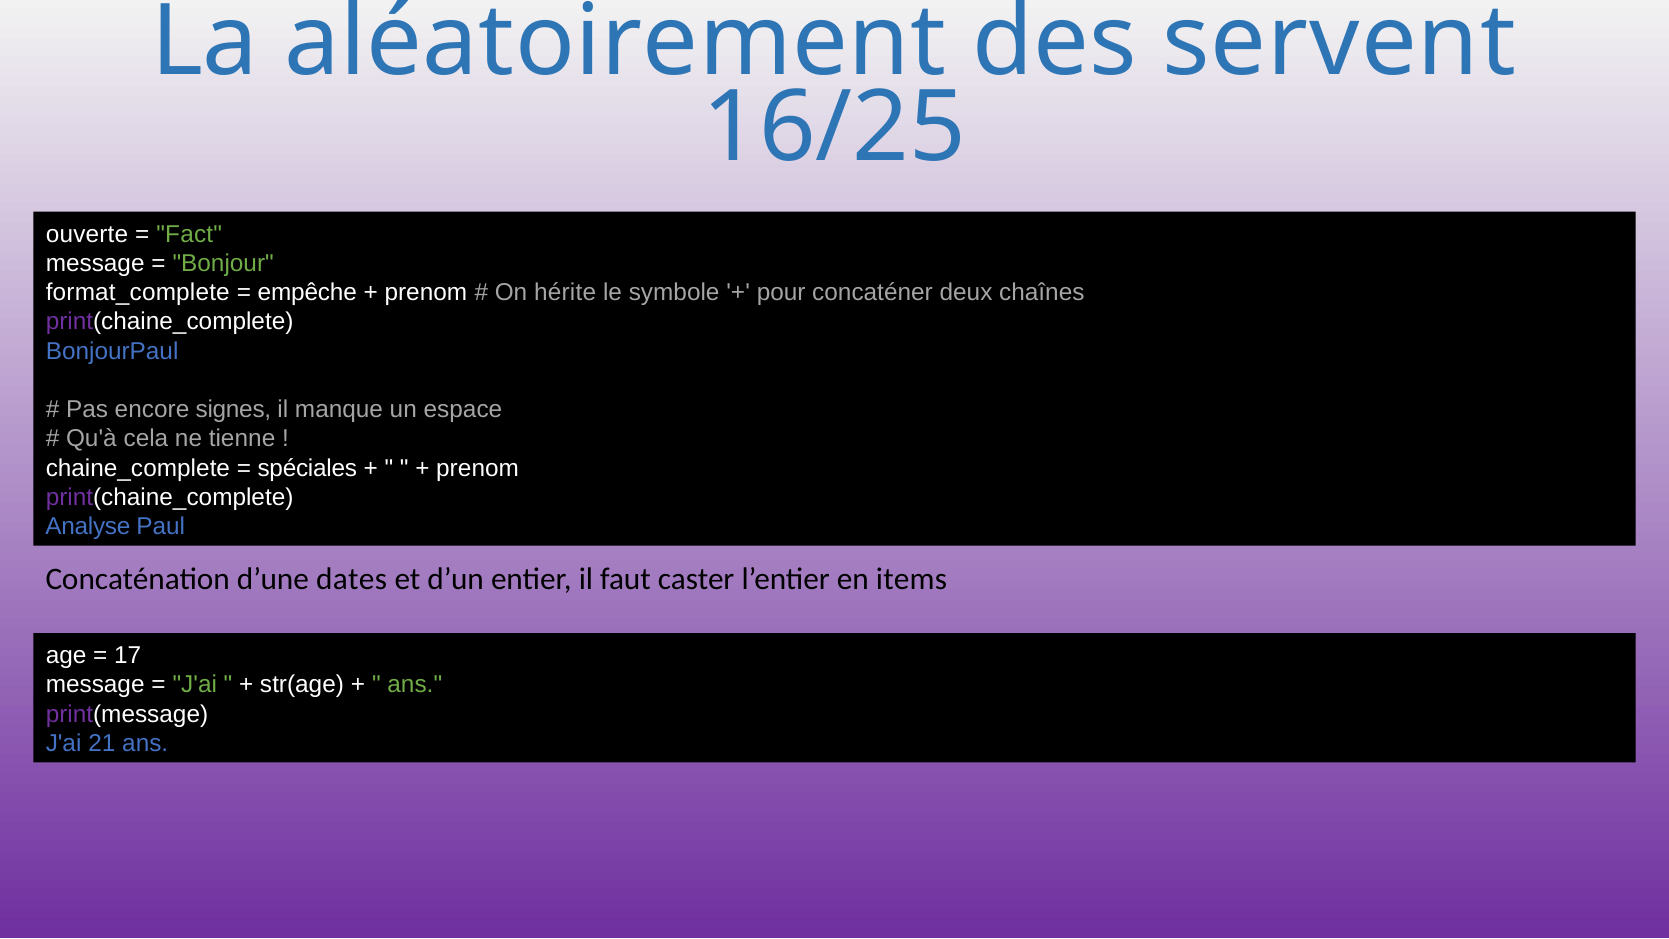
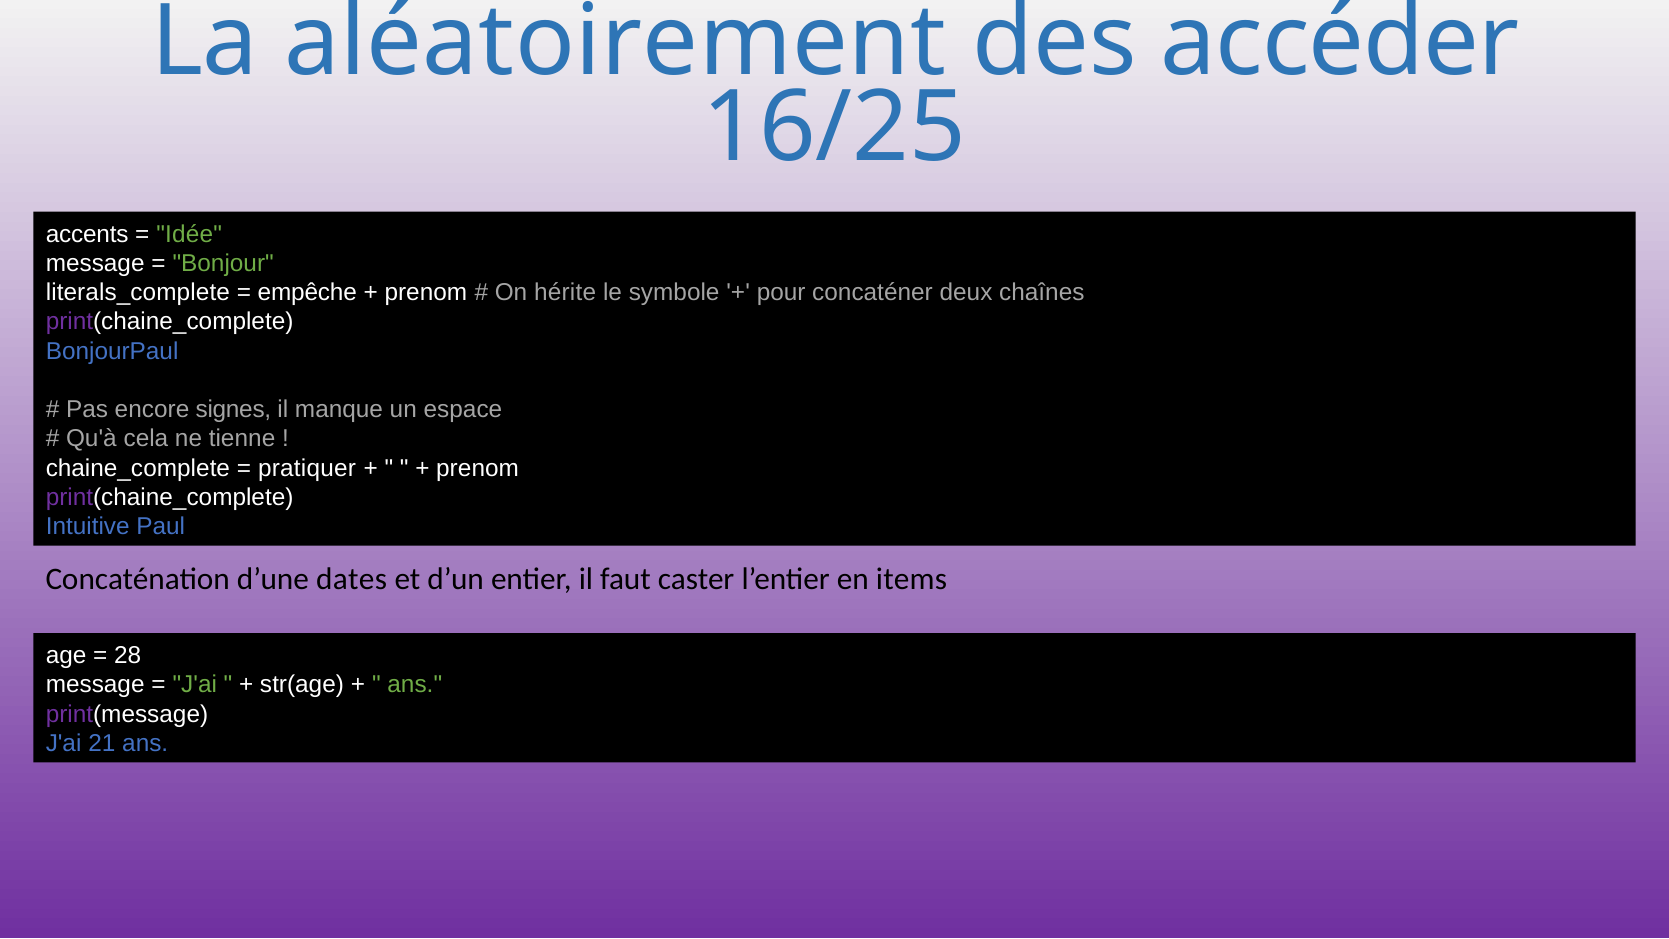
servent: servent -> accéder (1340, 42)
ouverte: ouverte -> accents (87, 234)
Fact: Fact -> Idée (189, 234)
format_complete: format_complete -> literals_complete (138, 293)
spéciales: spéciales -> pratiquer (307, 468)
Analyse: Analyse -> Intuitive (88, 526)
17: 17 -> 28 (128, 655)
